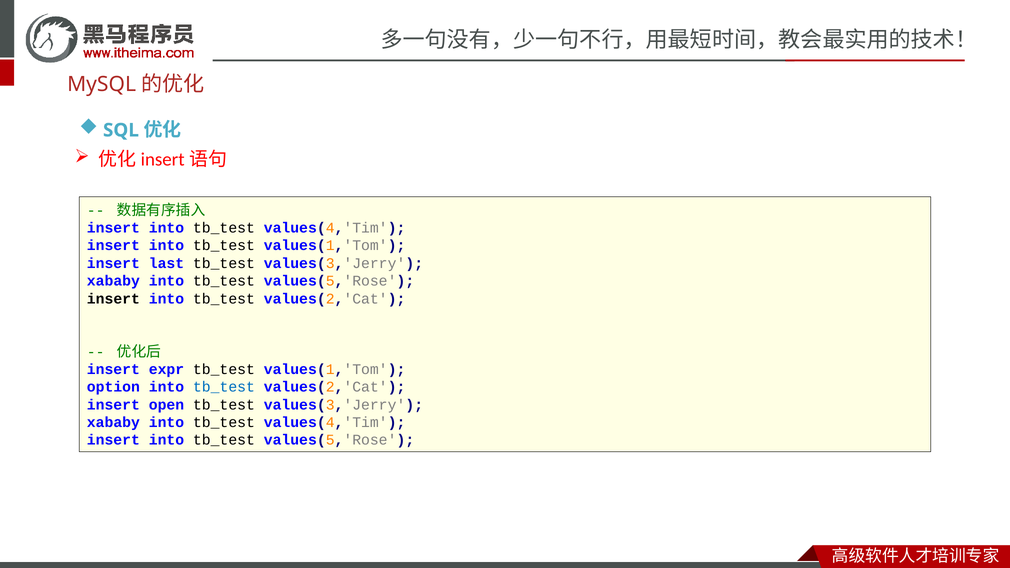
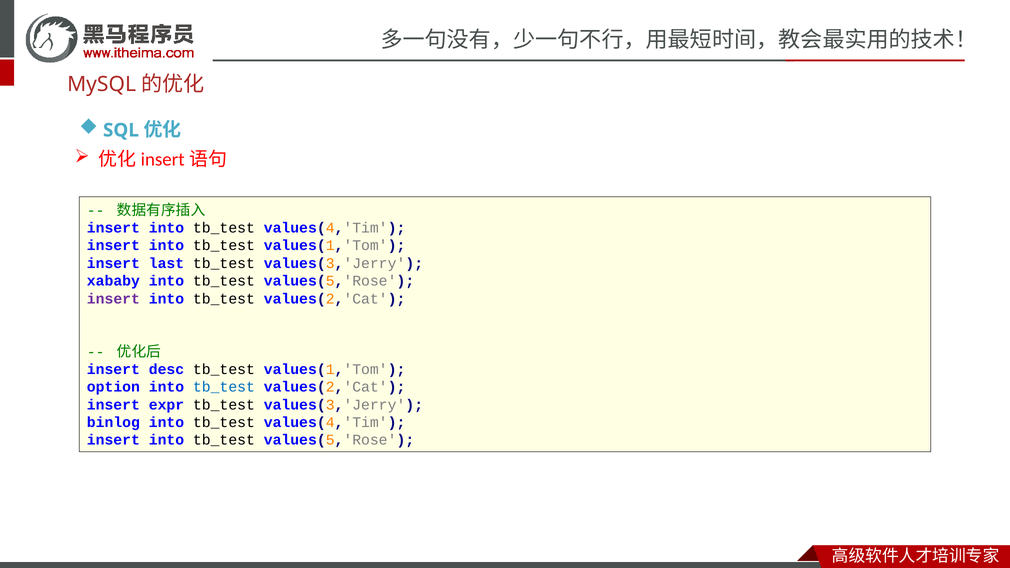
insert colour: black -> purple (113, 299)
expr: expr -> desc (166, 369)
open: open -> expr (166, 405)
xababy: xababy -> binlog (113, 423)
